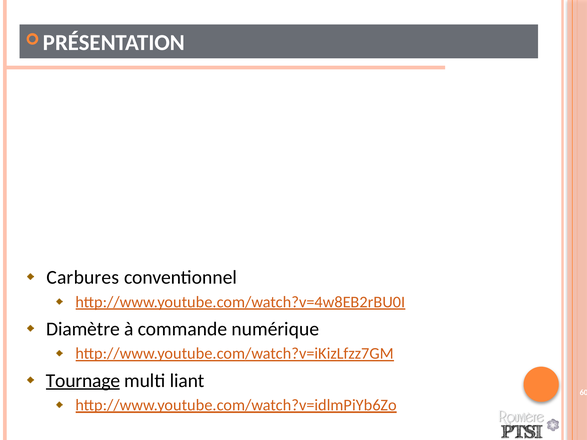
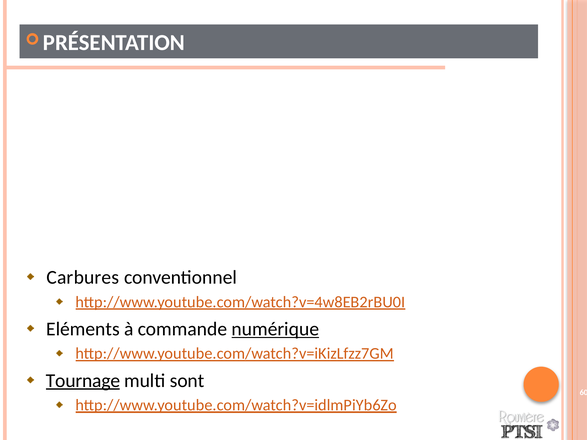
Diamètre: Diamètre -> Eléments (83, 329)
numérique underline: none -> present (275, 329)
liant: liant -> sont (187, 381)
